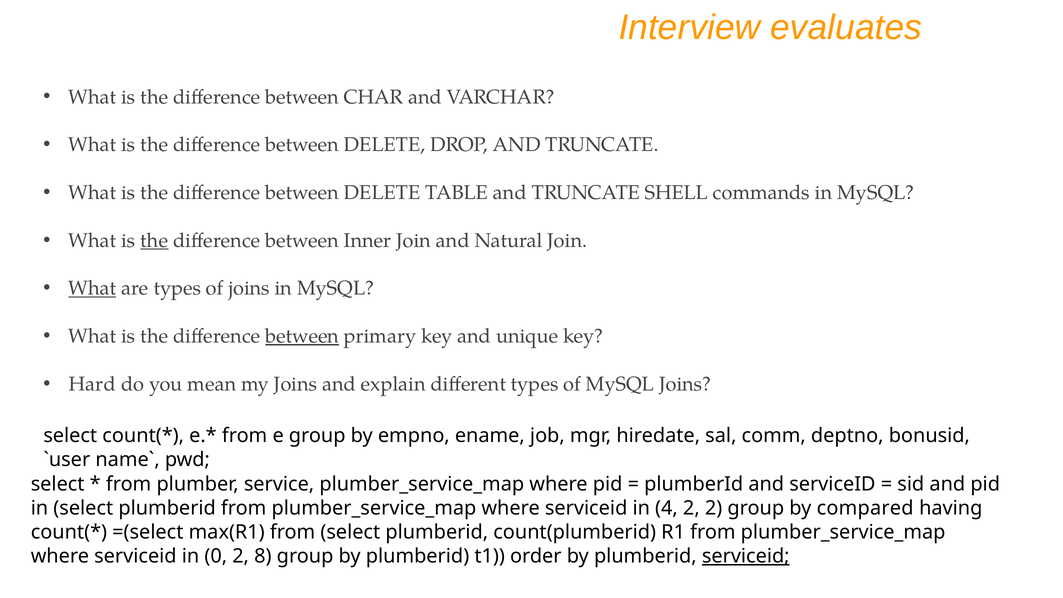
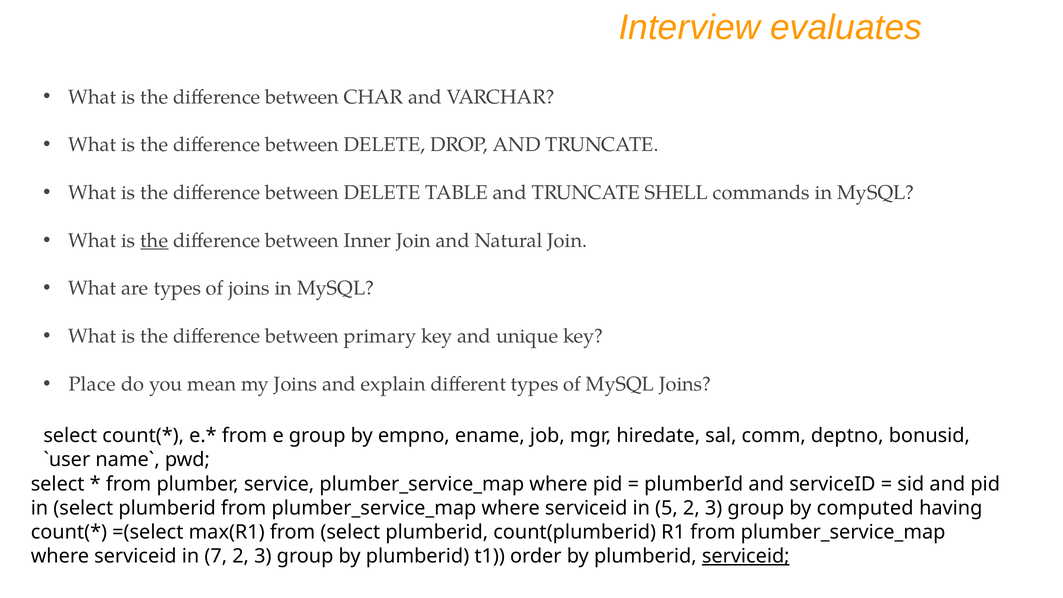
What underline: present -> none (92, 288)
between underline: present -> none (302, 336)
Hard: Hard -> Place (92, 384)
4: 4 -> 5 (666, 508)
2: 2 -> 3 (714, 508)
compared: compared -> computed (865, 508)
0: 0 -> 7 (216, 556)
8: 8 -> 3 (263, 556)
